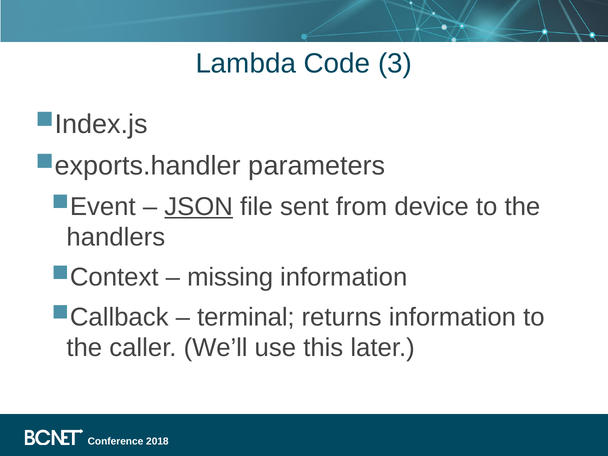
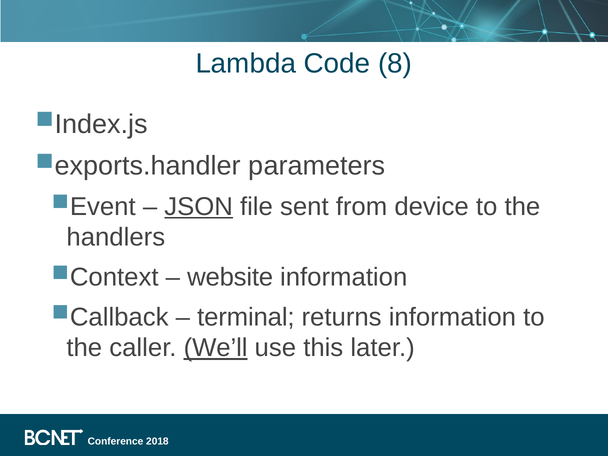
3: 3 -> 8 (395, 64)
missing: missing -> website (230, 277)
We’ll underline: none -> present (216, 348)
